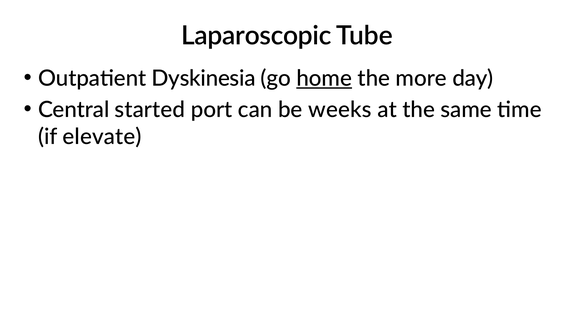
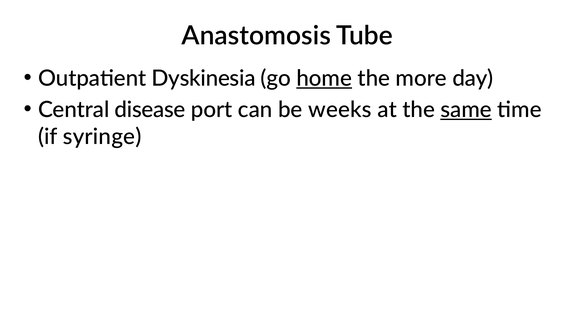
Laparoscopic: Laparoscopic -> Anastomosis (256, 36)
started: started -> disease (150, 110)
same underline: none -> present (466, 110)
elevate: elevate -> syringe (102, 137)
